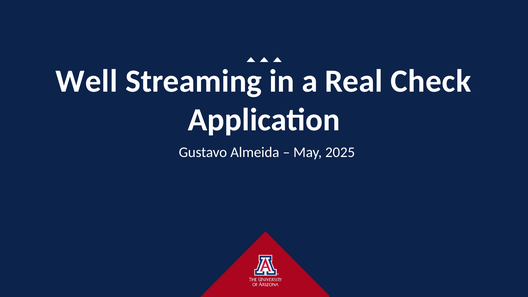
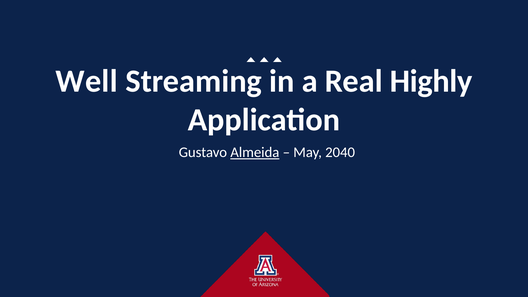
Check: Check -> Highly (431, 81)
Almeida underline: none -> present (255, 152)
2025: 2025 -> 2040 (340, 152)
